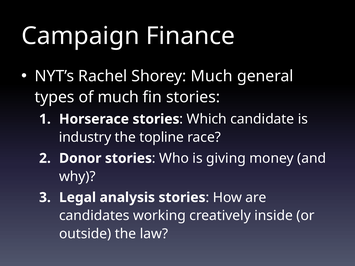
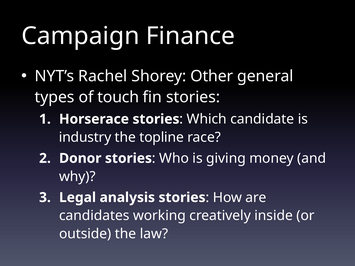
Shorey Much: Much -> Other (212, 76)
of much: much -> touch (118, 97)
